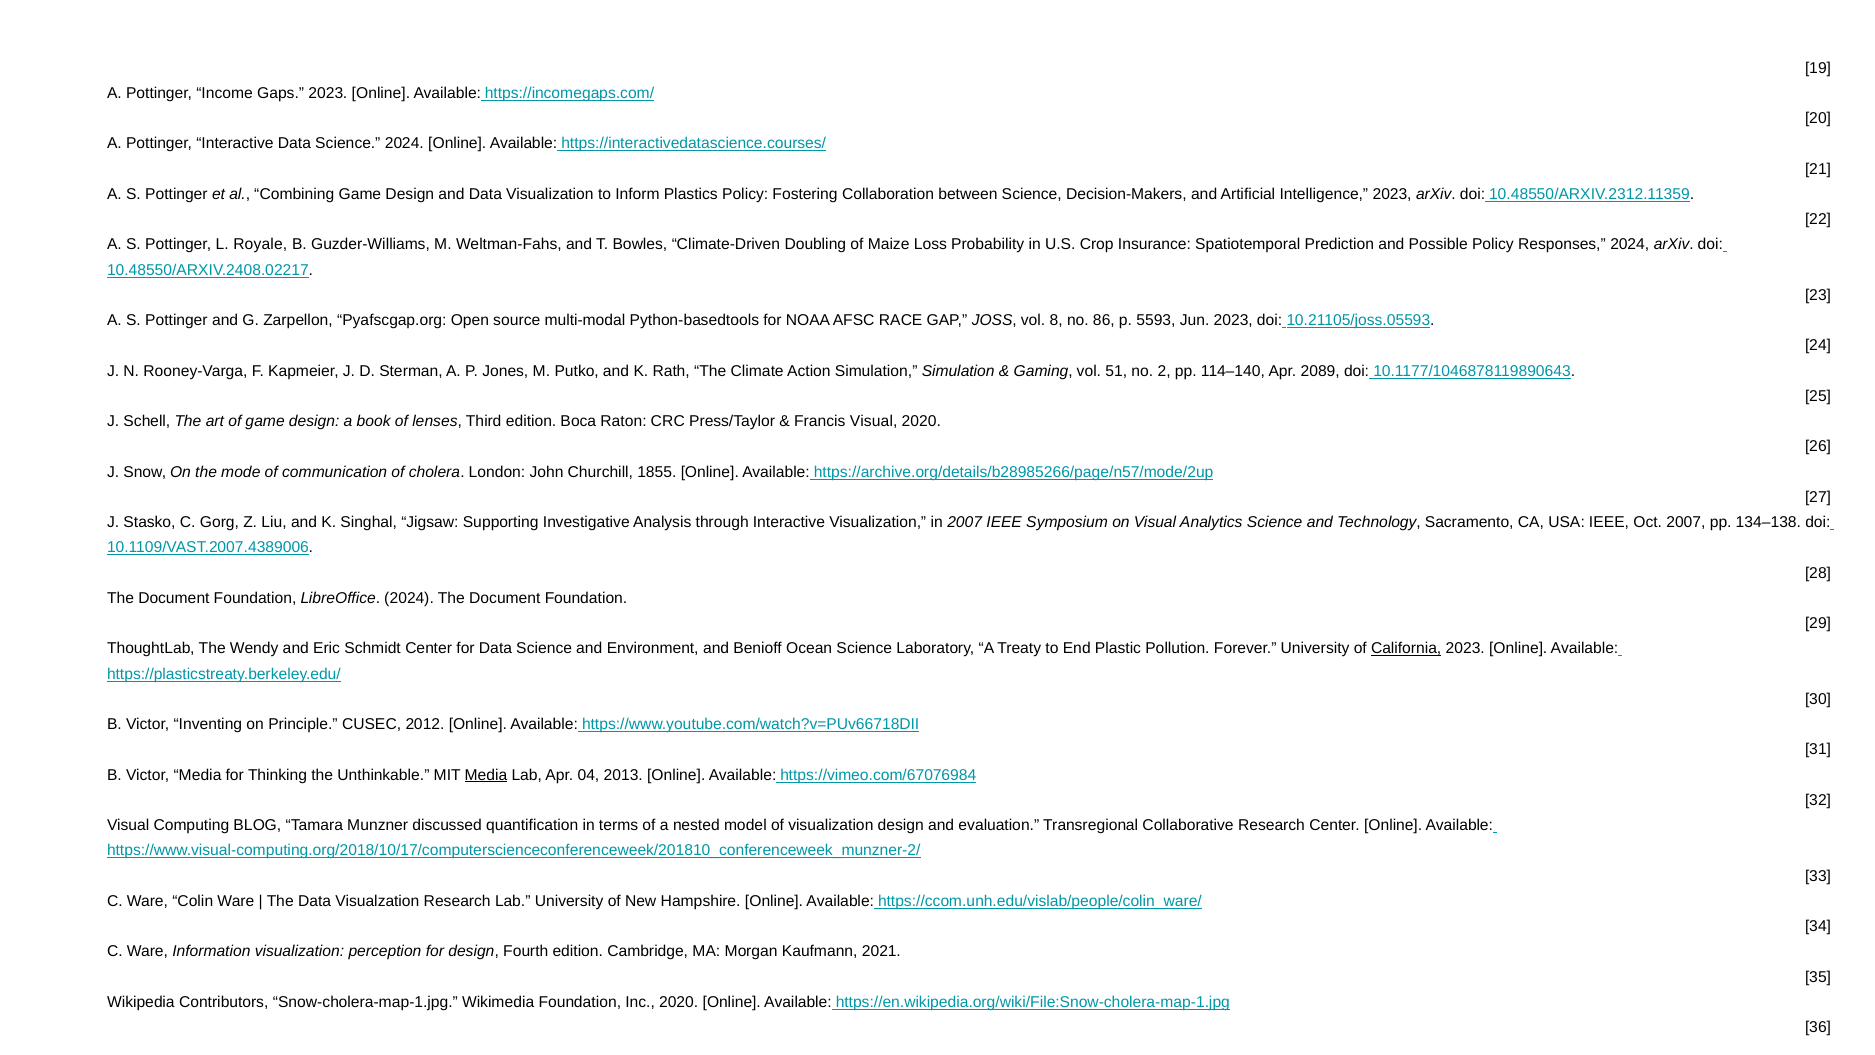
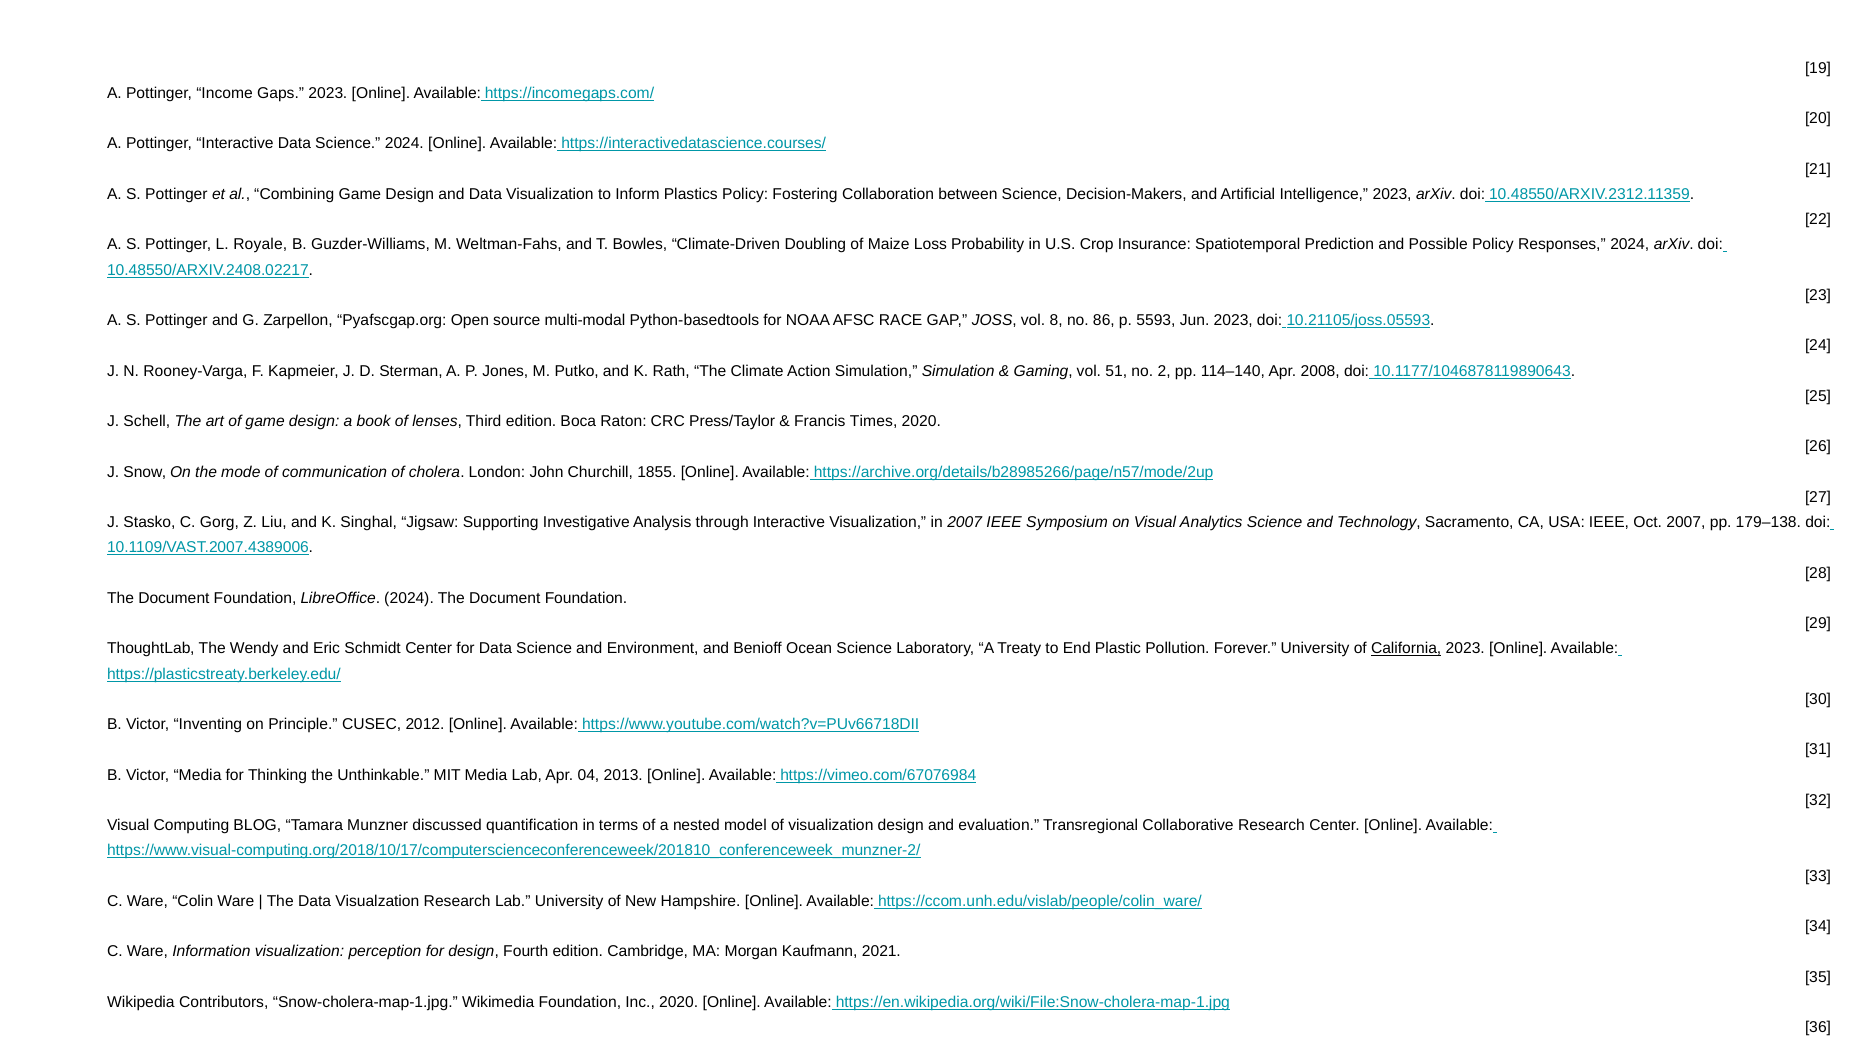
2089: 2089 -> 2008 (1320, 371)
Francis Visual: Visual -> Times (874, 421)
134–138: 134–138 -> 179–138 (1768, 522)
Media underline: present -> none (486, 775)
